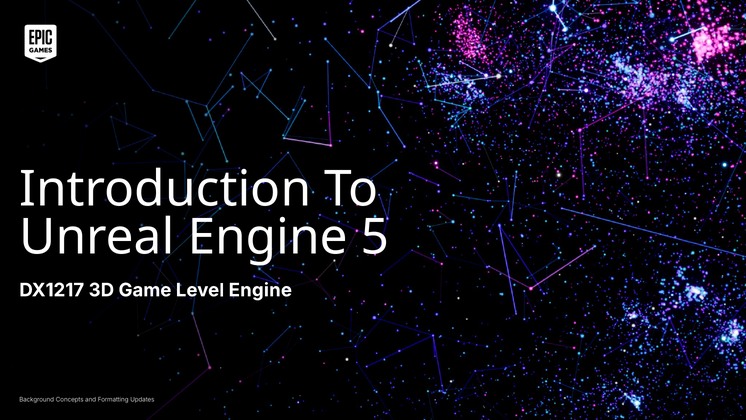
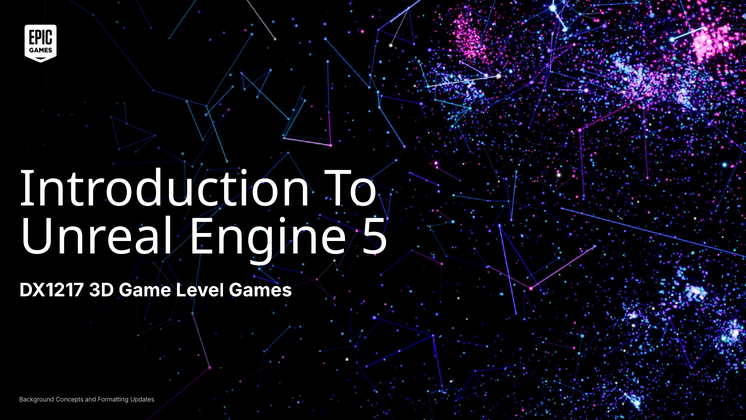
Level Engine: Engine -> Games (260, 290)
